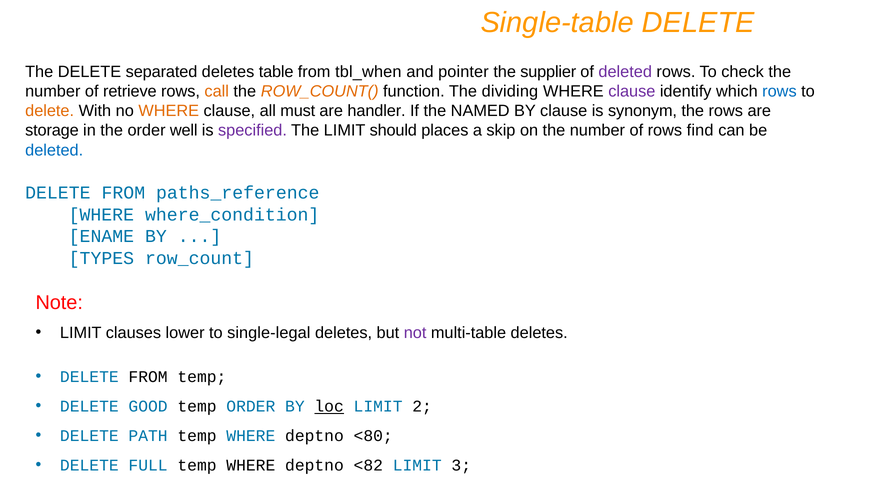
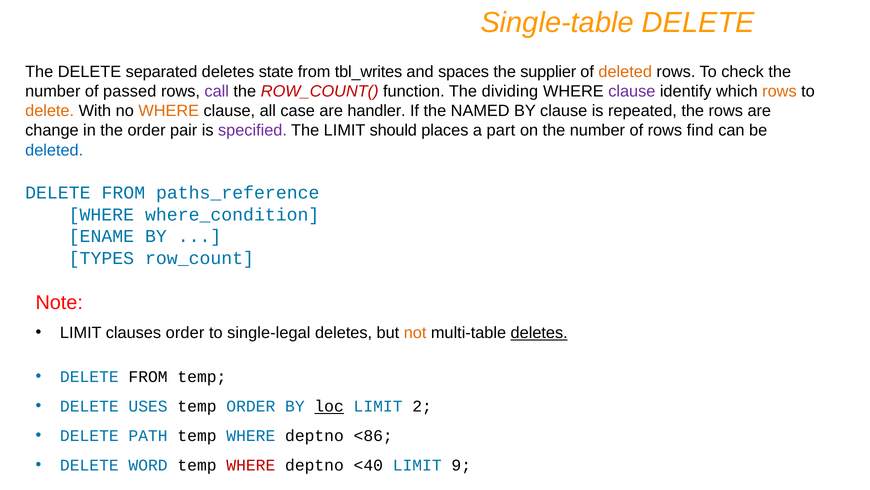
table: table -> state (276, 72)
tbl_when: tbl_when -> tbl_writes (369, 72)
pointer: pointer -> spaces (464, 72)
deleted colour: purple -> orange (625, 72)
retrieve: retrieve -> passed (130, 91)
call colour: orange -> purple (217, 91)
ROW_COUNT( colour: orange -> red (320, 91)
rows colour: blue -> orange (779, 91)
must: must -> case (298, 111)
synonym: synonym -> repeated (642, 111)
storage: storage -> change (52, 130)
well: well -> pair (184, 130)
skip: skip -> part (501, 130)
clauses lower: lower -> order (185, 333)
not colour: purple -> orange (415, 333)
deletes underline: none -> present (539, 333)
GOOD: GOOD -> USES (148, 406)
<80: <80 -> <86 (373, 435)
FULL: FULL -> WORD (148, 465)
WHERE colour: black -> red (251, 465)
<82: <82 -> <40 (368, 465)
3: 3 -> 9 (461, 465)
